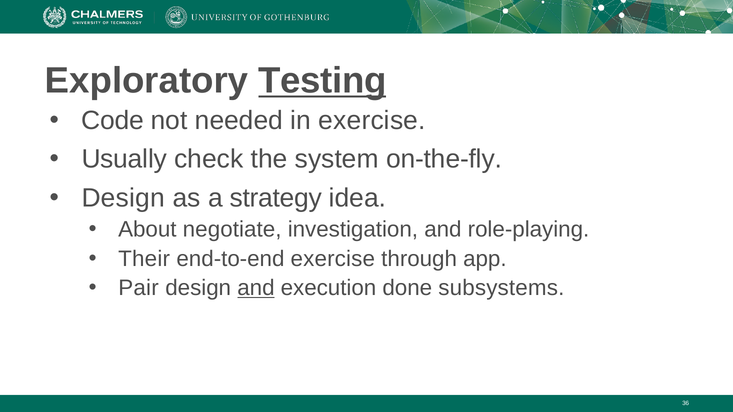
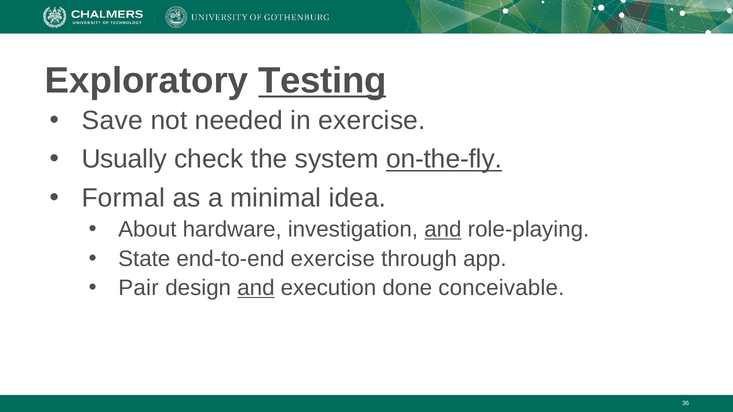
Code: Code -> Save (112, 121)
on-the-fly underline: none -> present (444, 159)
Design: Design -> Formal (123, 198)
strategy: strategy -> minimal (276, 198)
negotiate: negotiate -> hardware (232, 230)
and underline: none -> present (443, 230)
Their: Their -> State (144, 259)
subsystems: subsystems -> conceivable (501, 288)
